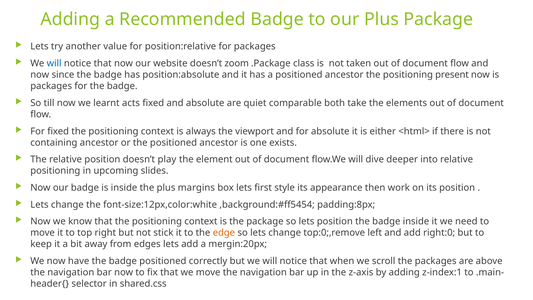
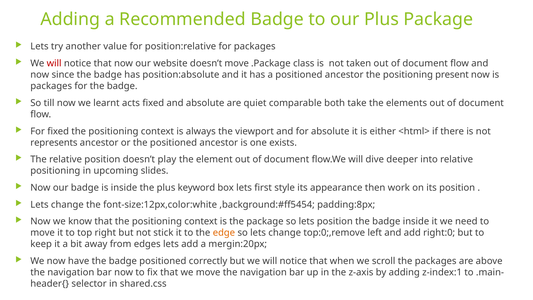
will colour: blue -> red (54, 63)
doesn’t zoom: zoom -> move (237, 63)
containing: containing -> represents (54, 142)
margins: margins -> keyword (196, 188)
